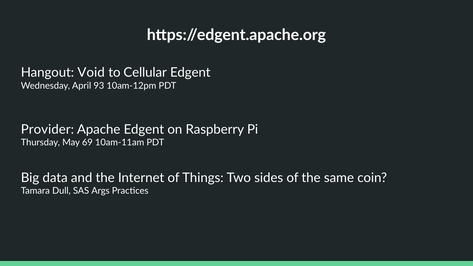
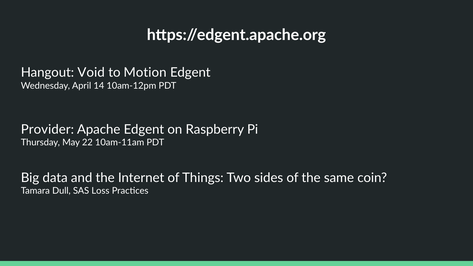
Cellular: Cellular -> Motion (145, 73)
93: 93 -> 14 (99, 86)
69: 69 -> 22 (87, 143)
Args: Args -> Loss (100, 191)
